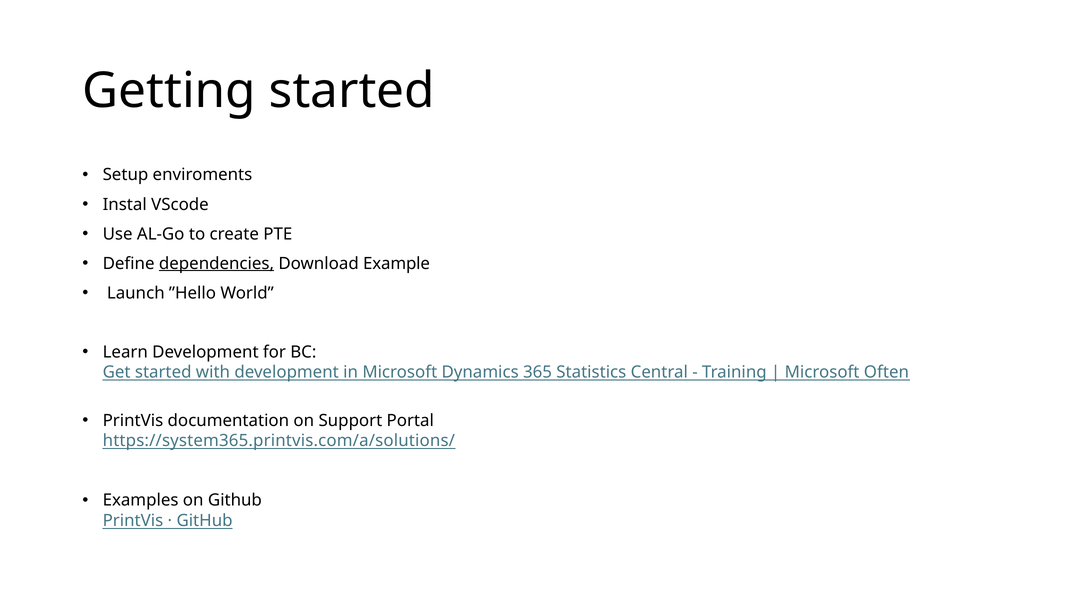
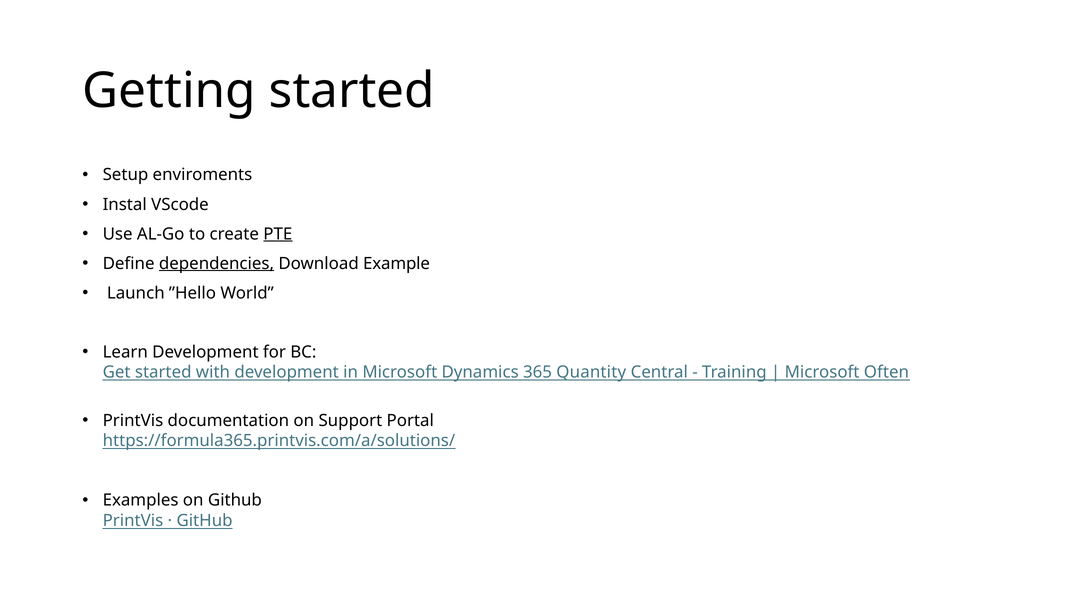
PTE underline: none -> present (278, 234)
Statistics: Statistics -> Quantity (591, 372)
https://system365.printvis.com/a/solutions/: https://system365.printvis.com/a/solutions/ -> https://formula365.printvis.com/a/solutions/ (279, 441)
